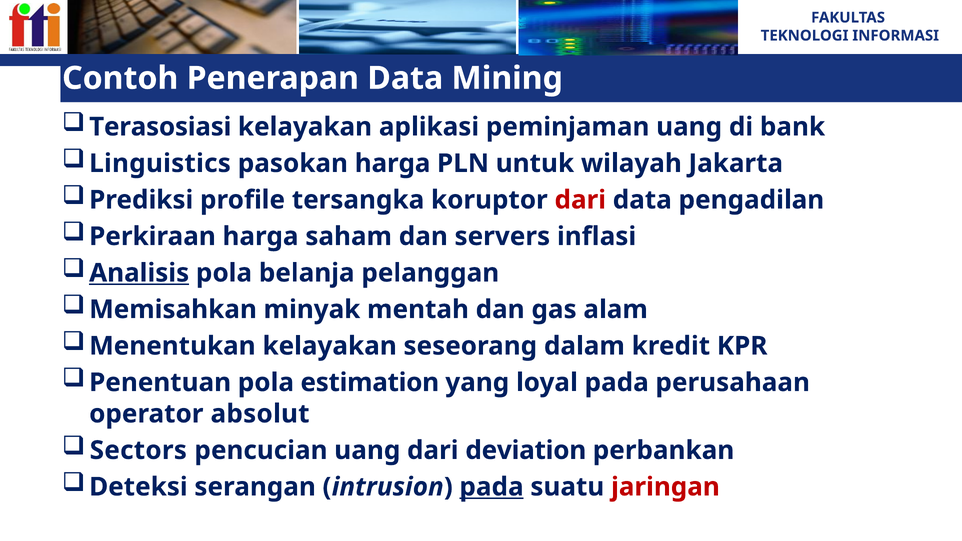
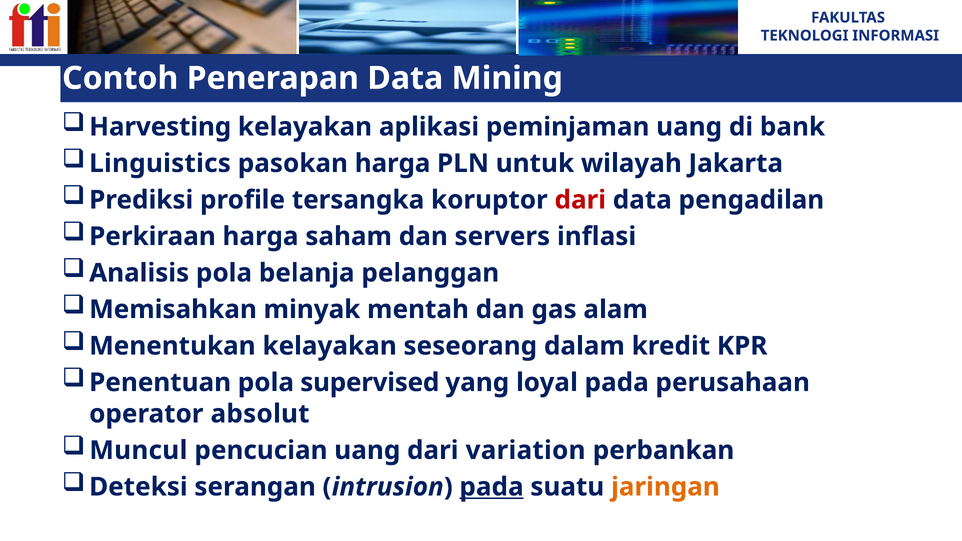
Terasosiasi: Terasosiasi -> Harvesting (160, 127)
Analisis underline: present -> none (139, 273)
estimation: estimation -> supervised (370, 383)
Sectors: Sectors -> Muncul (138, 450)
deviation: deviation -> variation (526, 450)
jaringan colour: red -> orange (665, 487)
